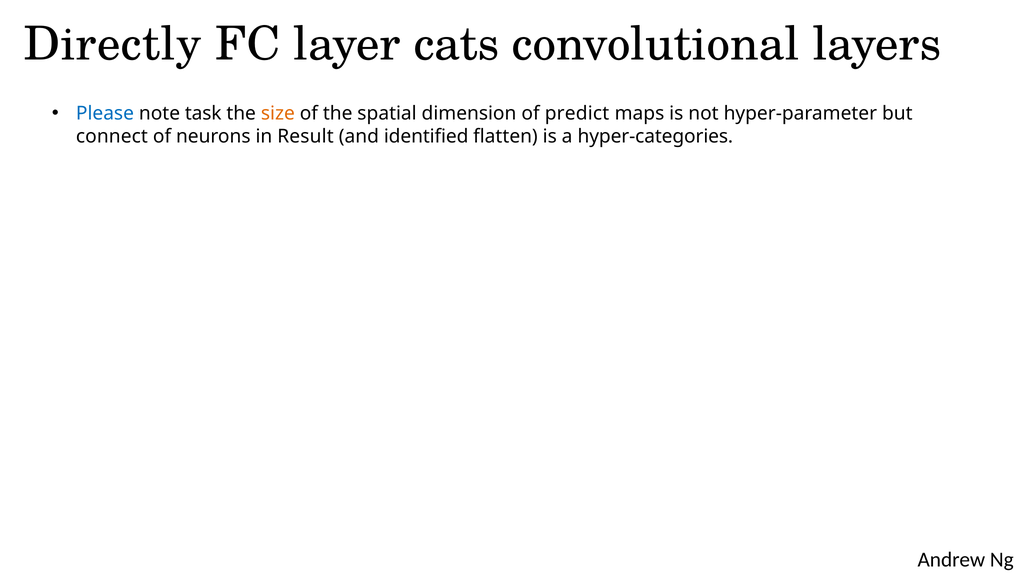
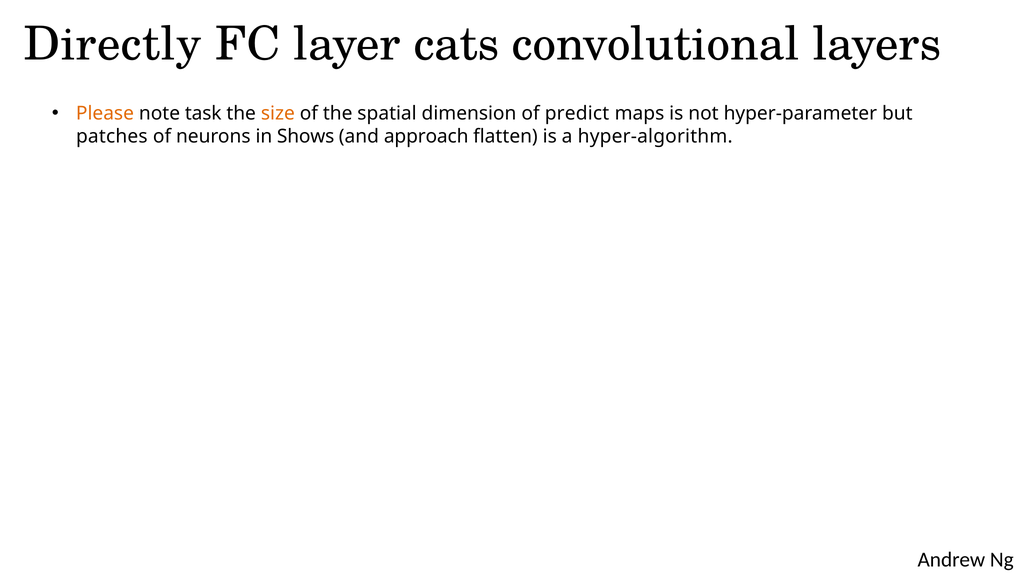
Please colour: blue -> orange (105, 113)
connect: connect -> patches (112, 136)
Result: Result -> Shows (306, 136)
identified: identified -> approach (426, 136)
hyper-categories: hyper-categories -> hyper-algorithm (655, 136)
